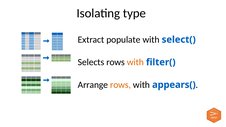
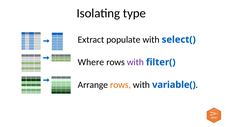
Selects: Selects -> Where (91, 62)
with colour: orange -> purple (135, 62)
appears(: appears( -> variable( (174, 85)
